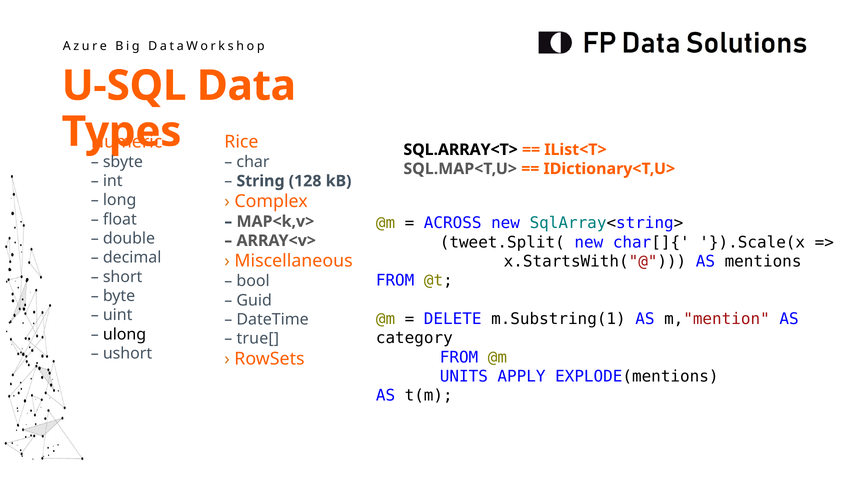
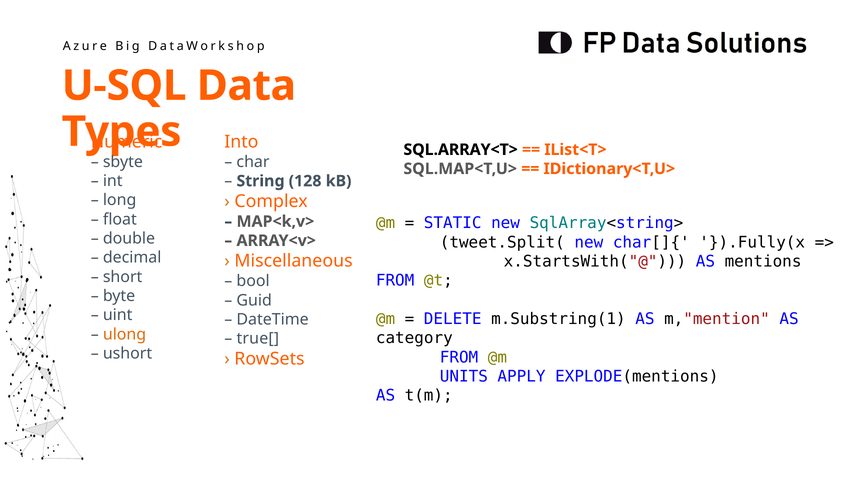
Rice: Rice -> Into (241, 142)
ACROSS: ACROSS -> STATIC (453, 223)
}).Scale(x: }).Scale(x -> }).Fully(x (752, 243)
ulong colour: black -> orange (125, 335)
